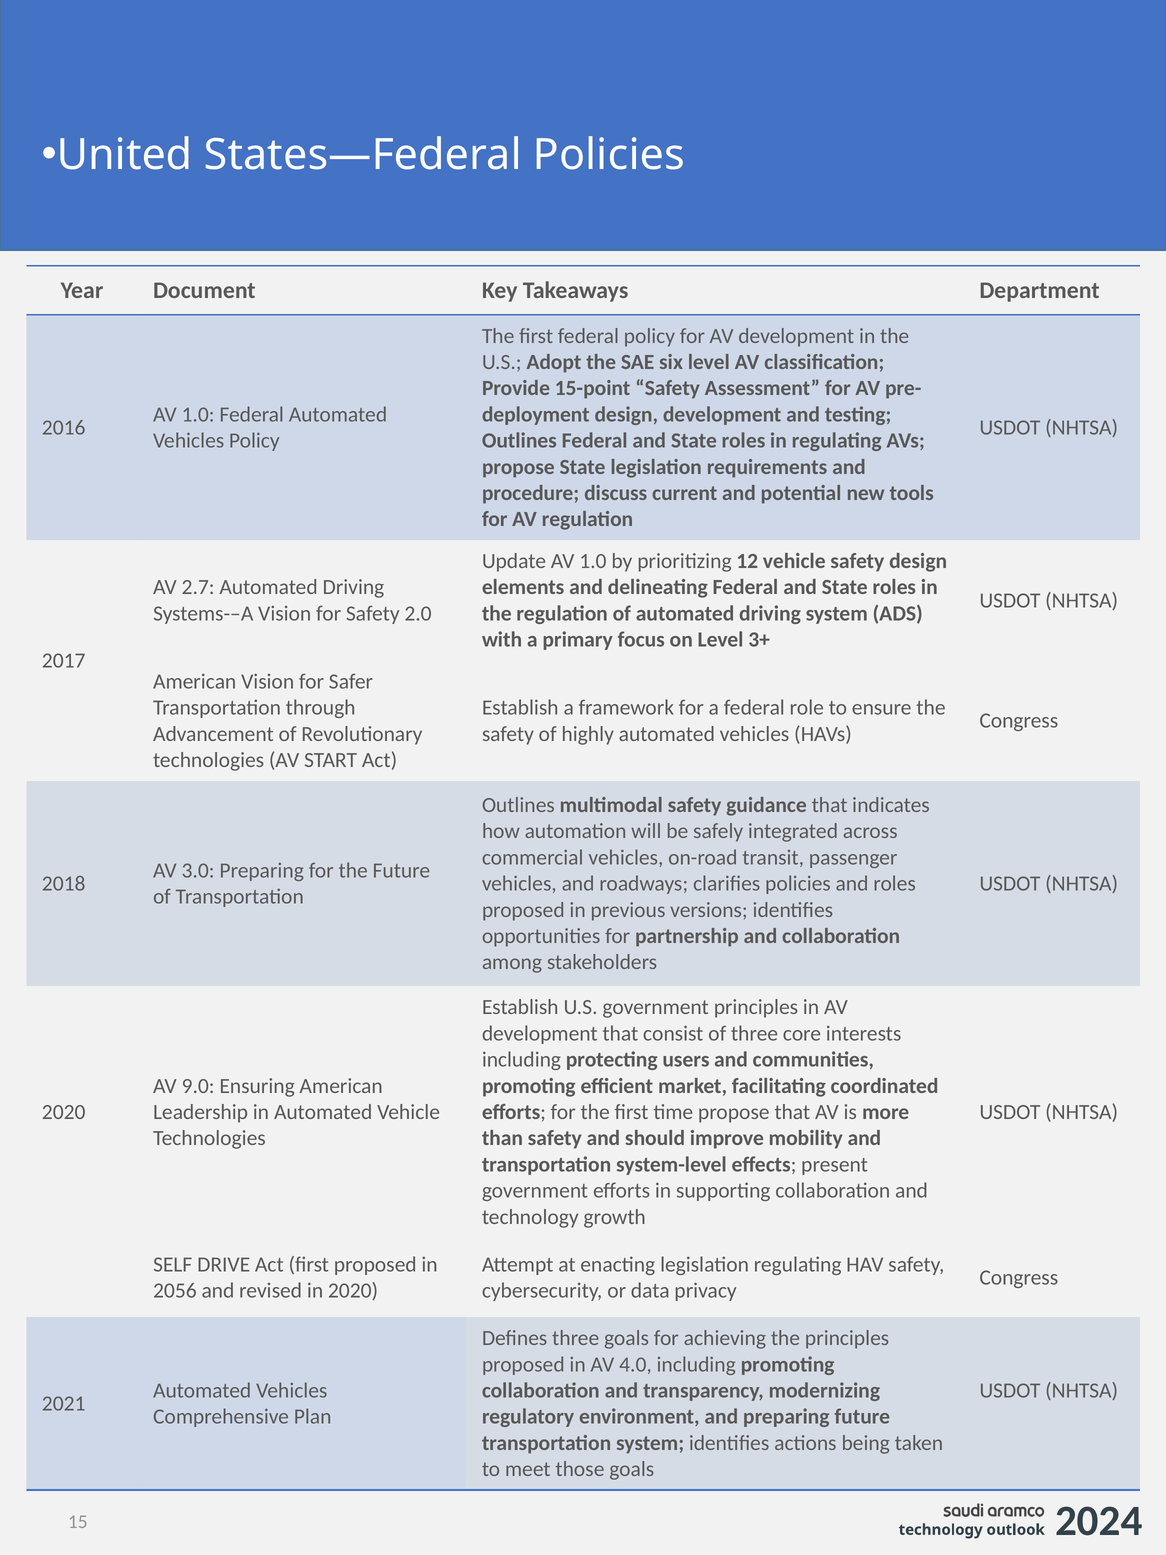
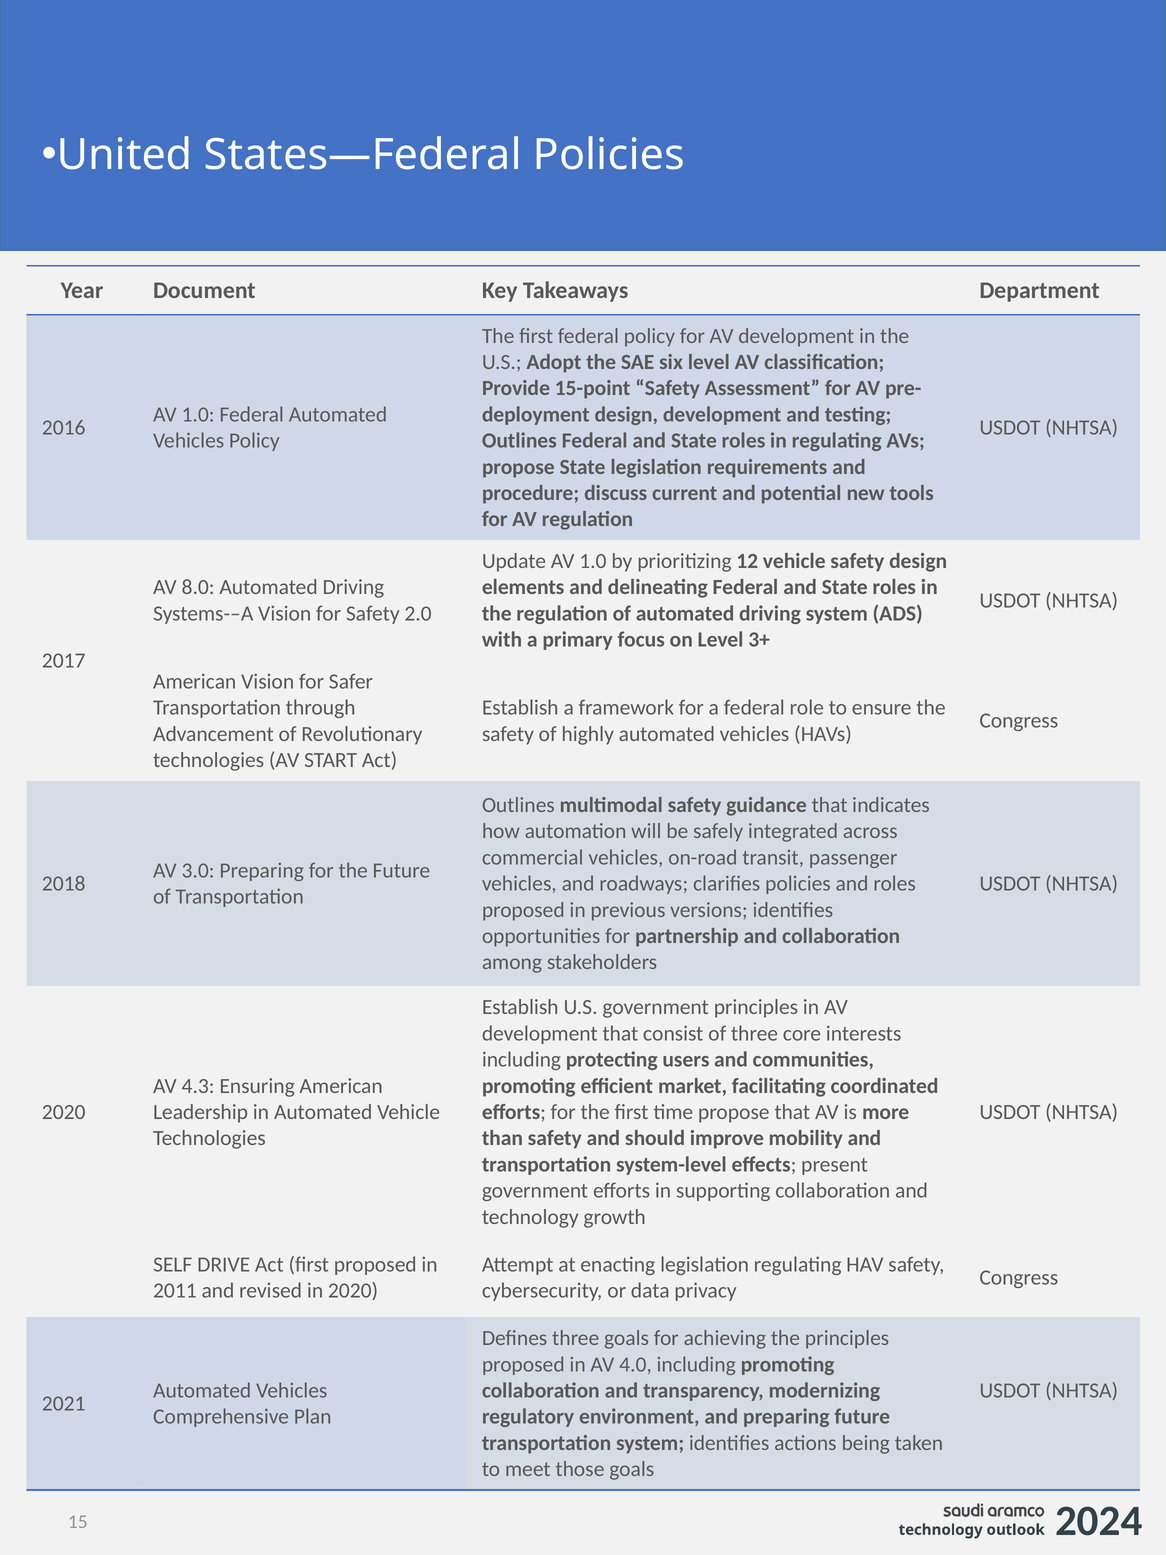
2.7: 2.7 -> 8.0 (198, 587)
9.0: 9.0 -> 4.3 (198, 1086)
2056: 2056 -> 2011 (175, 1290)
